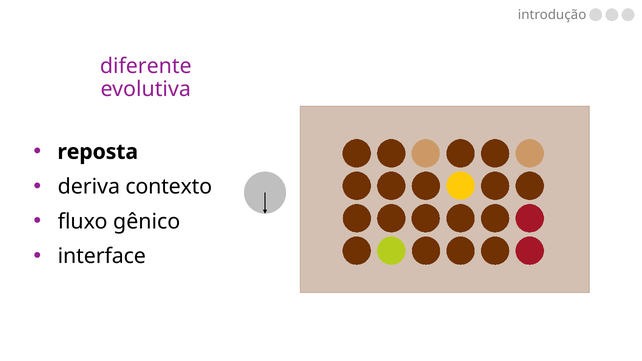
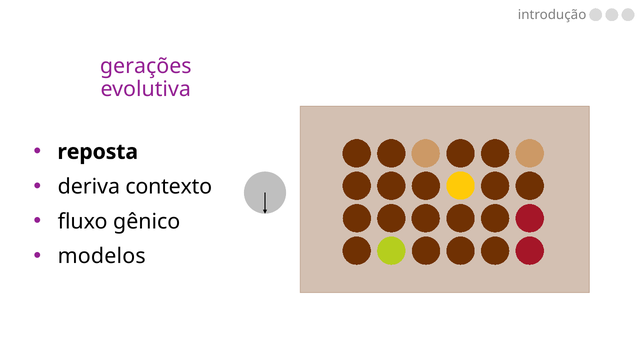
diferente: diferente -> gerações (146, 66)
interface: interface -> modelos (102, 256)
